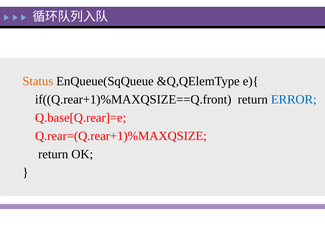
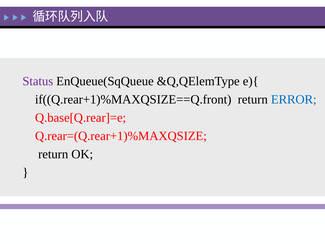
Status colour: orange -> purple (38, 81)
